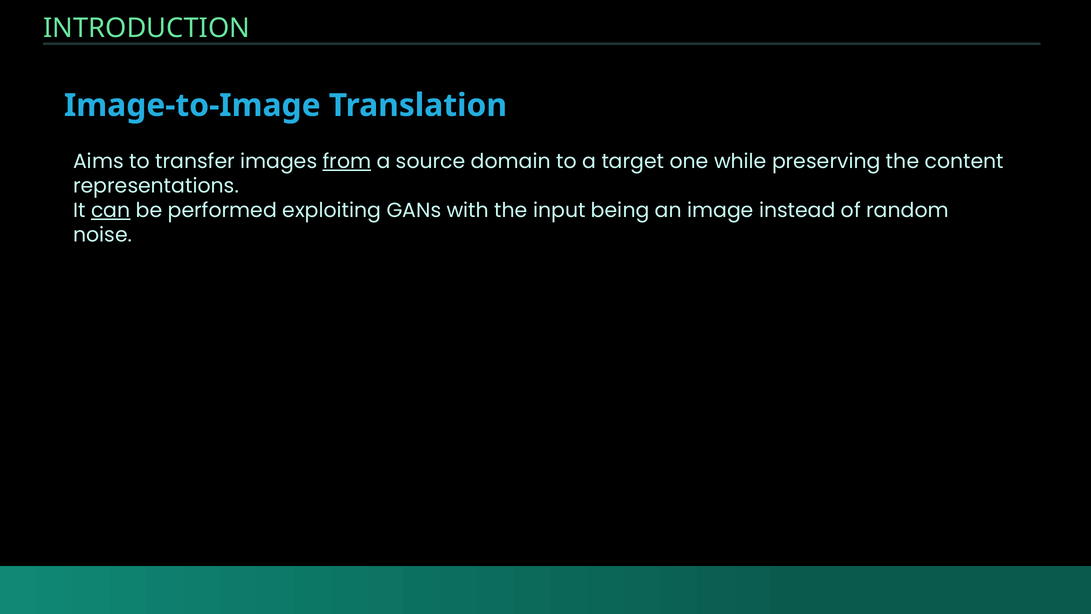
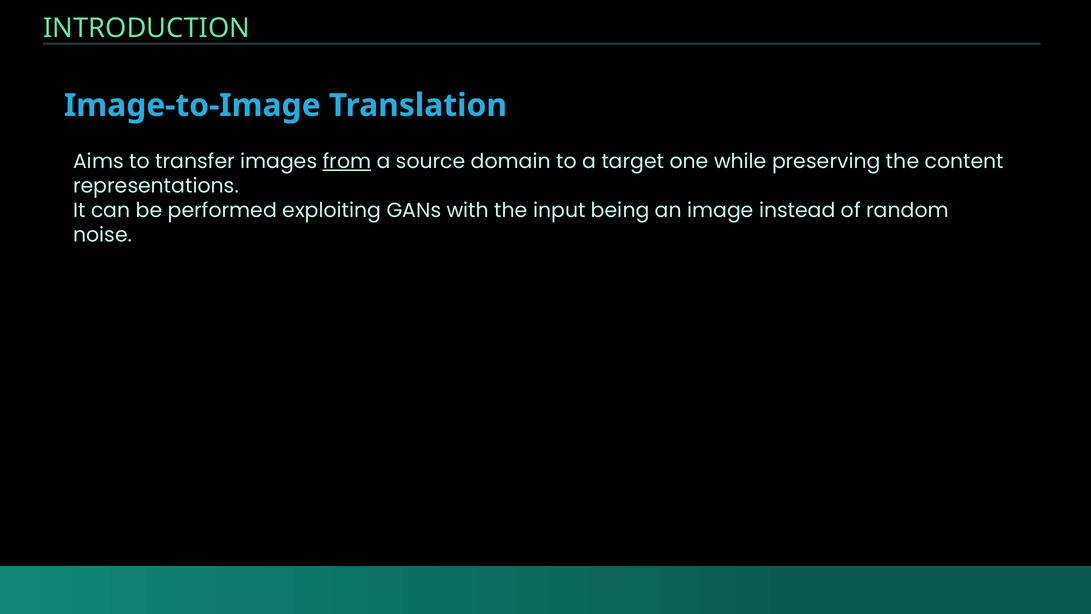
can underline: present -> none (111, 210)
